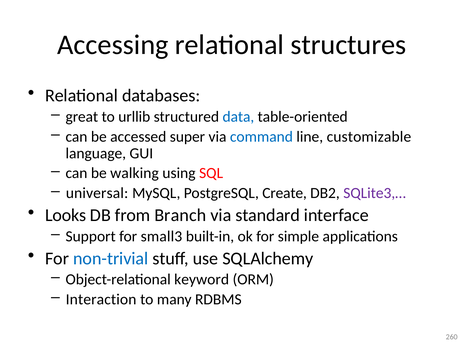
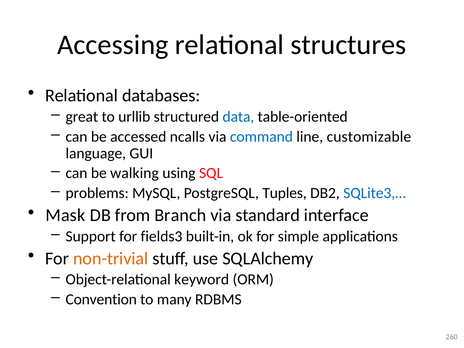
super: super -> ncalls (187, 137)
universal: universal -> problems (97, 193)
Create: Create -> Tuples (285, 193)
SQLite3,… colour: purple -> blue (375, 193)
Looks: Looks -> Mask (65, 215)
small3: small3 -> fields3 (162, 236)
non-trivial colour: blue -> orange (111, 258)
Interaction: Interaction -> Convention (101, 299)
